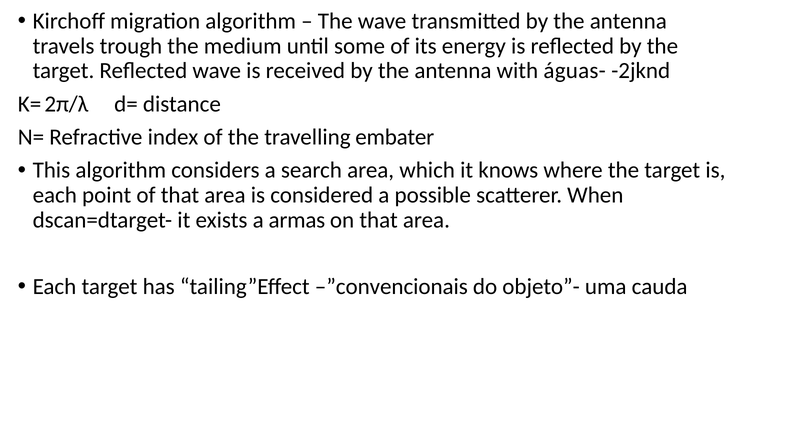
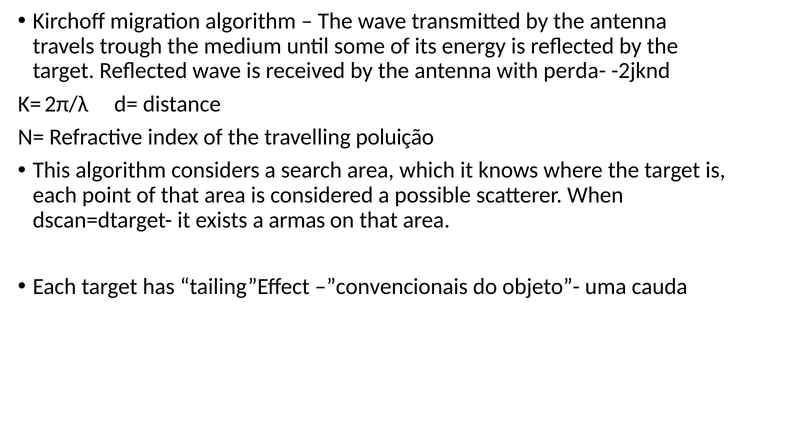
águas-: águas- -> perda- (575, 71)
embater: embater -> poluição (395, 137)
